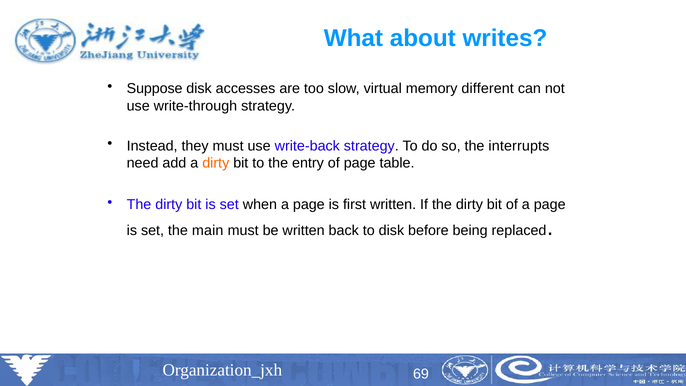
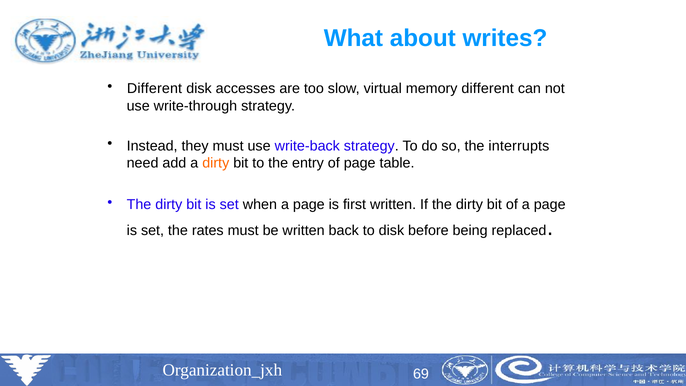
Suppose: Suppose -> Different (154, 89)
main: main -> rates (208, 230)
